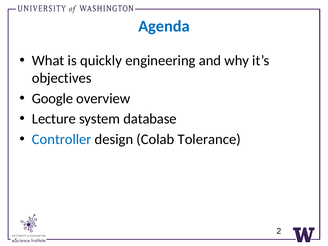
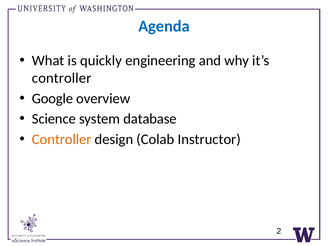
objectives: objectives -> controller (62, 78)
Lecture: Lecture -> Science (54, 119)
Controller colour: blue -> orange (62, 139)
Tolerance: Tolerance -> Instructor (209, 139)
